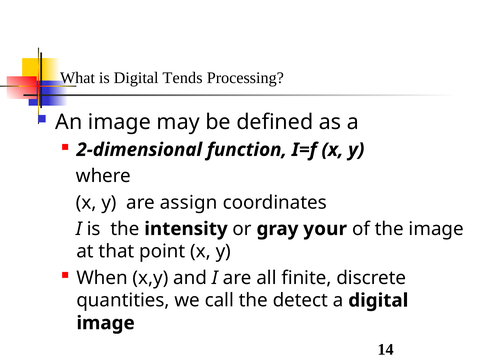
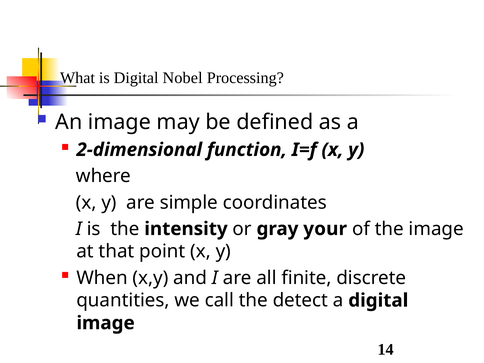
Tends: Tends -> Nobel (183, 78)
assign: assign -> simple (189, 202)
